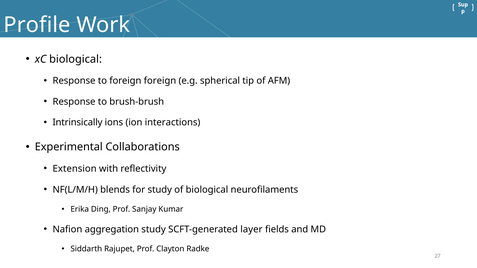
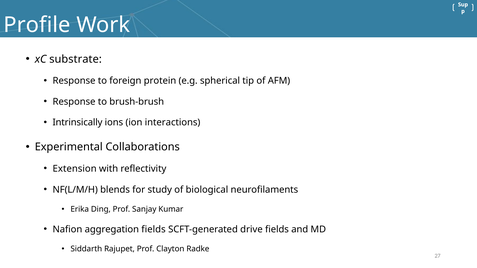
xC biological: biological -> substrate (76, 59)
foreign foreign: foreign -> protein (160, 81)
aggregation study: study -> fields (154, 230)
layer: layer -> drive (251, 230)
